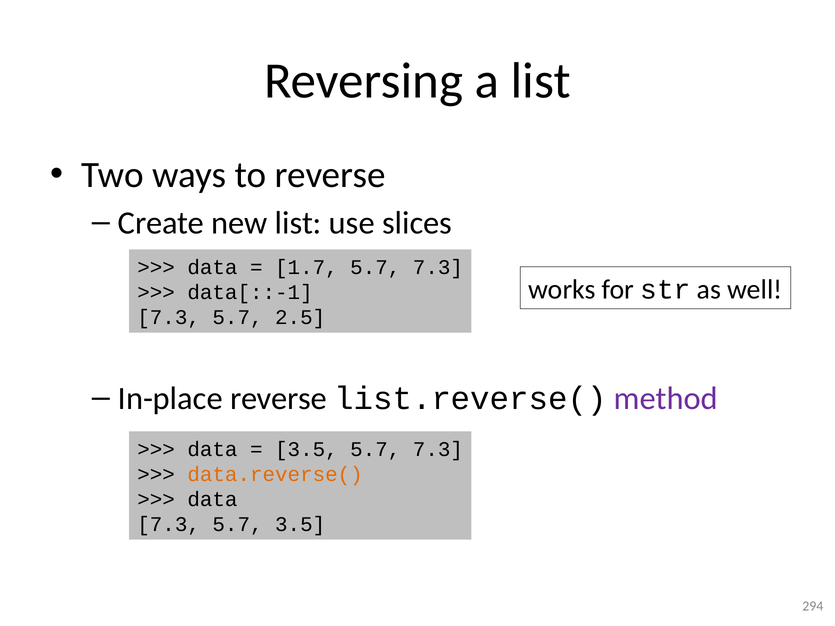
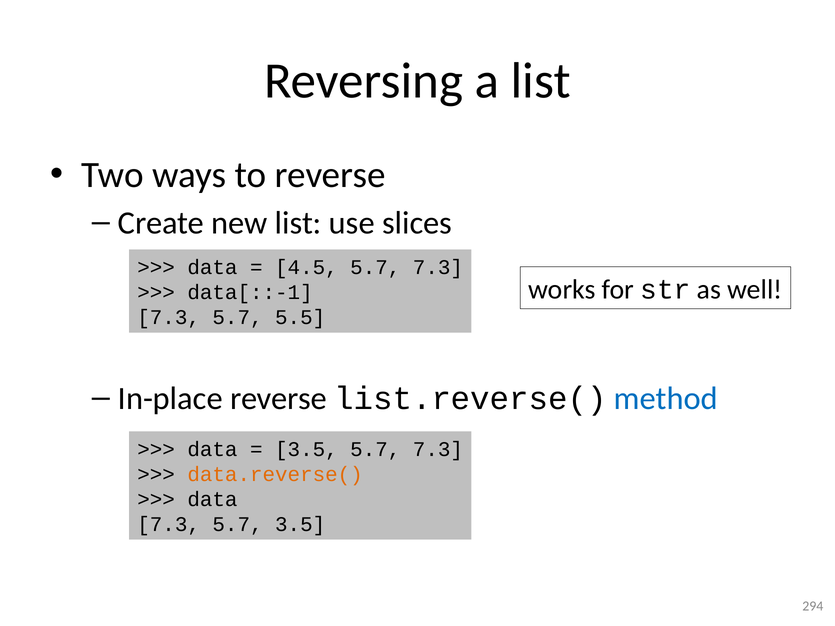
1.7: 1.7 -> 4.5 (306, 268)
2.5: 2.5 -> 5.5 (300, 318)
method colour: purple -> blue (666, 399)
